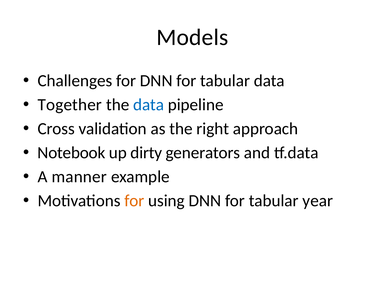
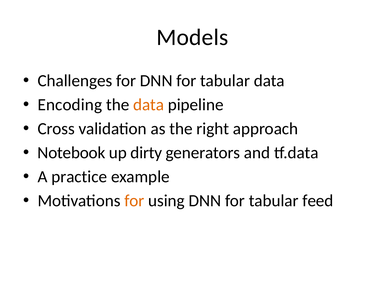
Together: Together -> Encoding (70, 105)
data colour: blue -> orange (149, 105)
manner: manner -> practice (79, 177)
year: year -> feed (318, 201)
